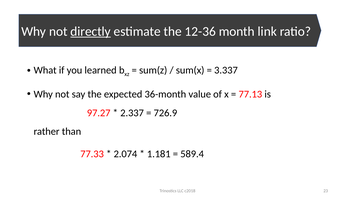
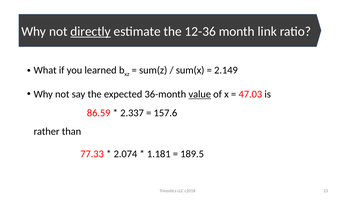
3.337: 3.337 -> 2.149 (226, 70)
value underline: none -> present (200, 94)
77.13: 77.13 -> 47.03 (250, 94)
97.27: 97.27 -> 86.59 (99, 113)
726.9: 726.9 -> 157.6 (165, 113)
589.4: 589.4 -> 189.5 (192, 154)
